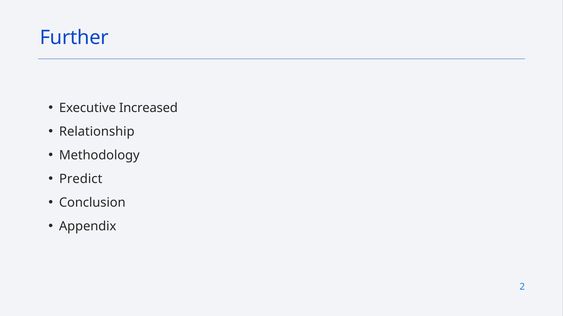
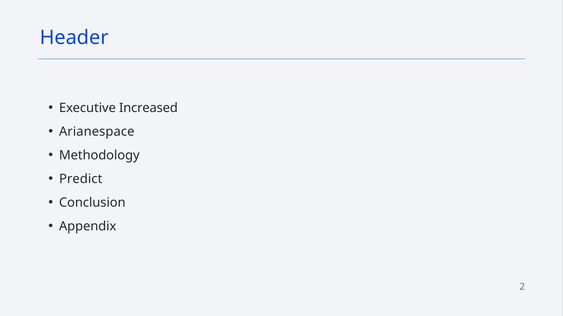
Further: Further -> Header (74, 38)
Relationship: Relationship -> Arianespace (97, 132)
